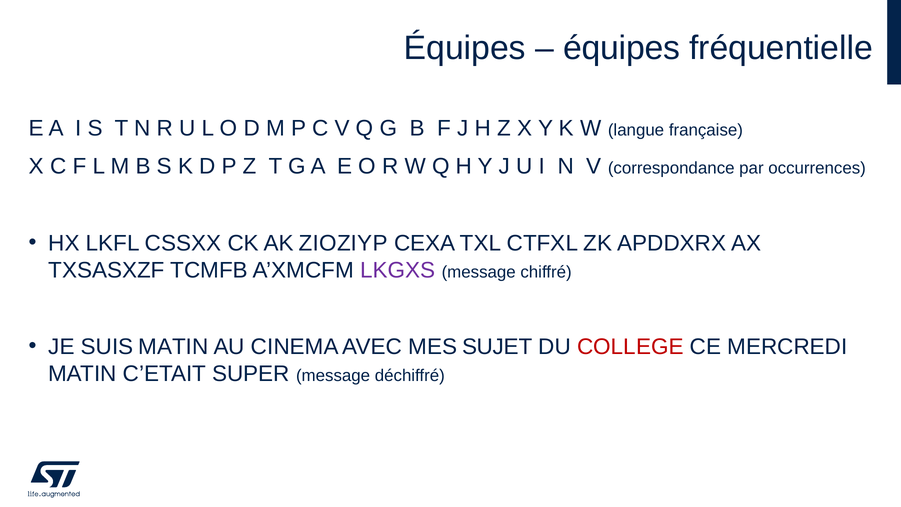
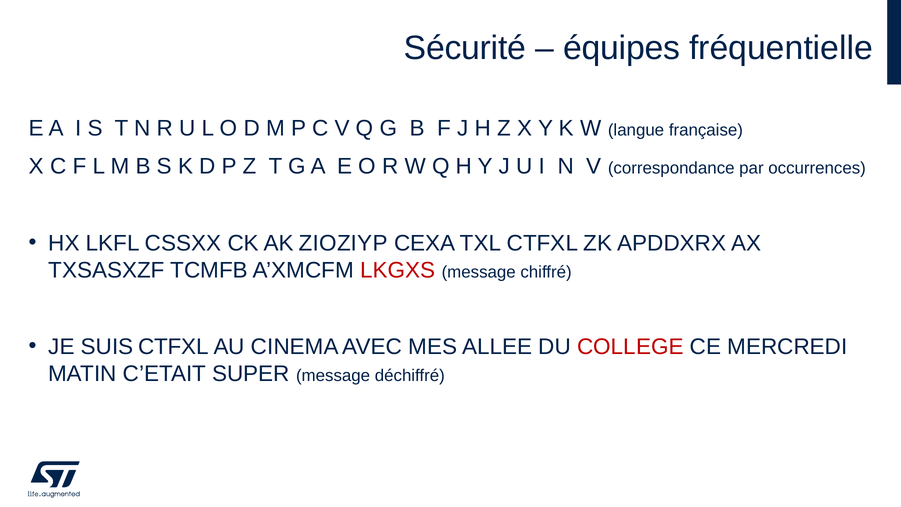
Équipes: Équipes -> Sécurité (465, 48)
LKGXS colour: purple -> red (398, 270)
SUIS MATIN: MATIN -> CTFXL (174, 347)
SUJET: SUJET -> ALLEE (497, 347)
